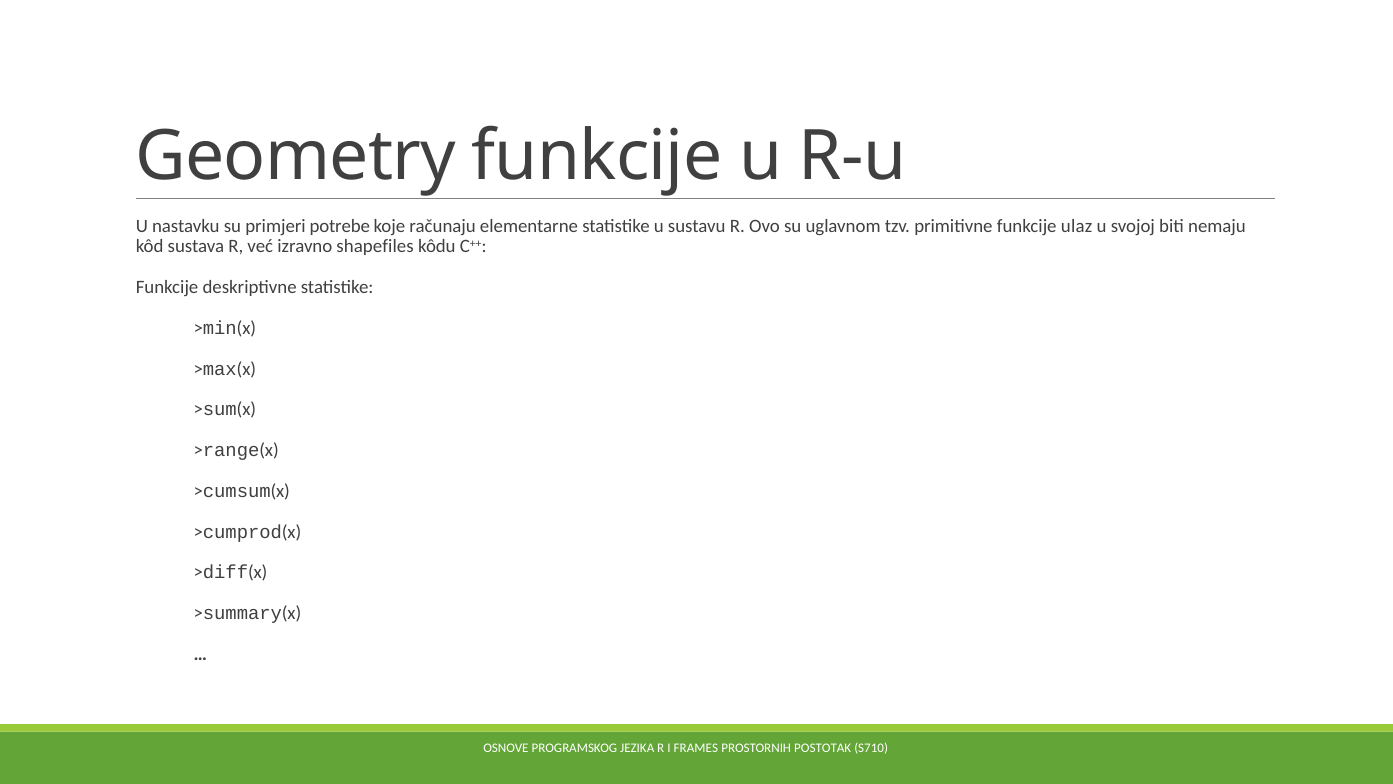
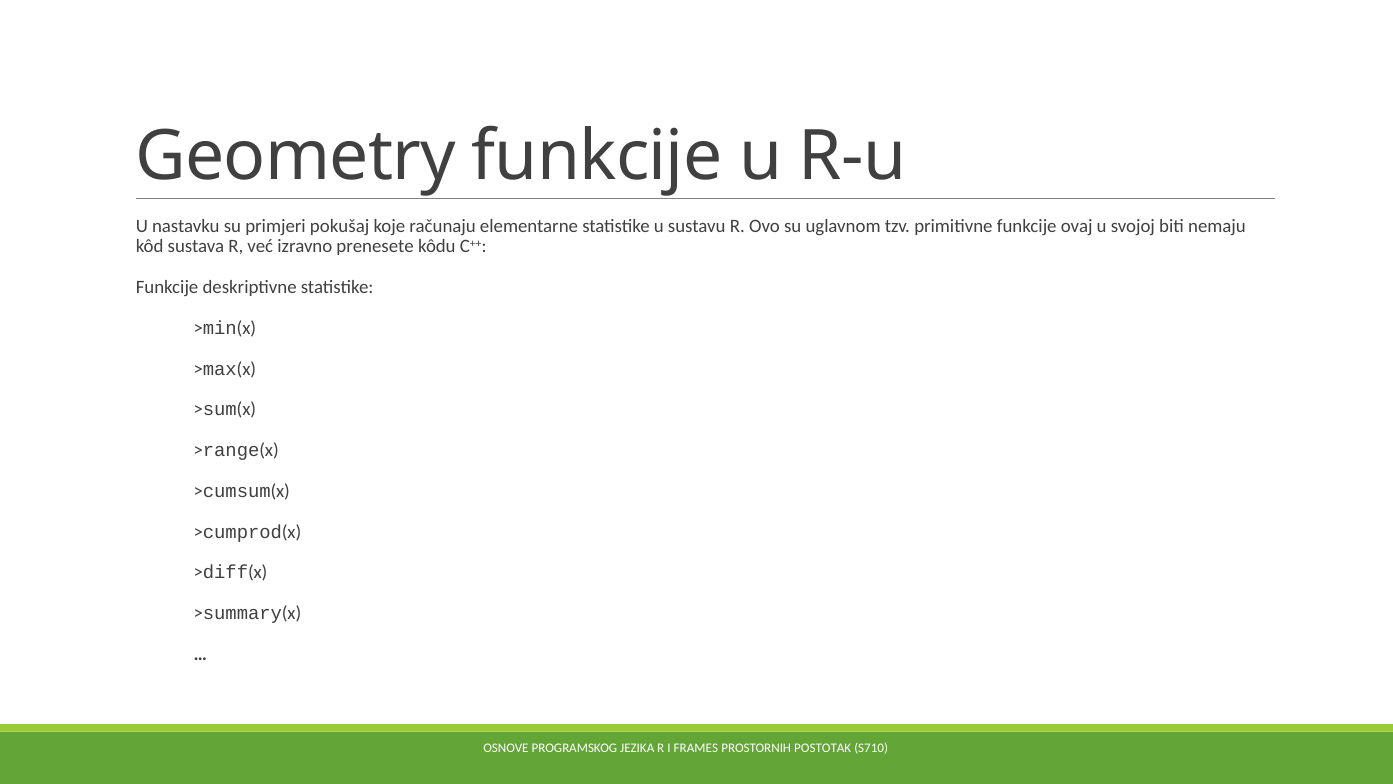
potrebe: potrebe -> pokušaj (340, 226)
ulaz: ulaz -> ovaj (1077, 226)
shapefiles: shapefiles -> prenesete (375, 247)
